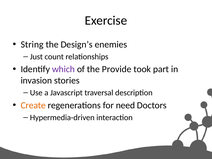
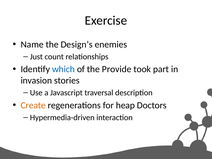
String: String -> Name (32, 44)
which colour: purple -> blue (63, 69)
need: need -> heap (125, 105)
